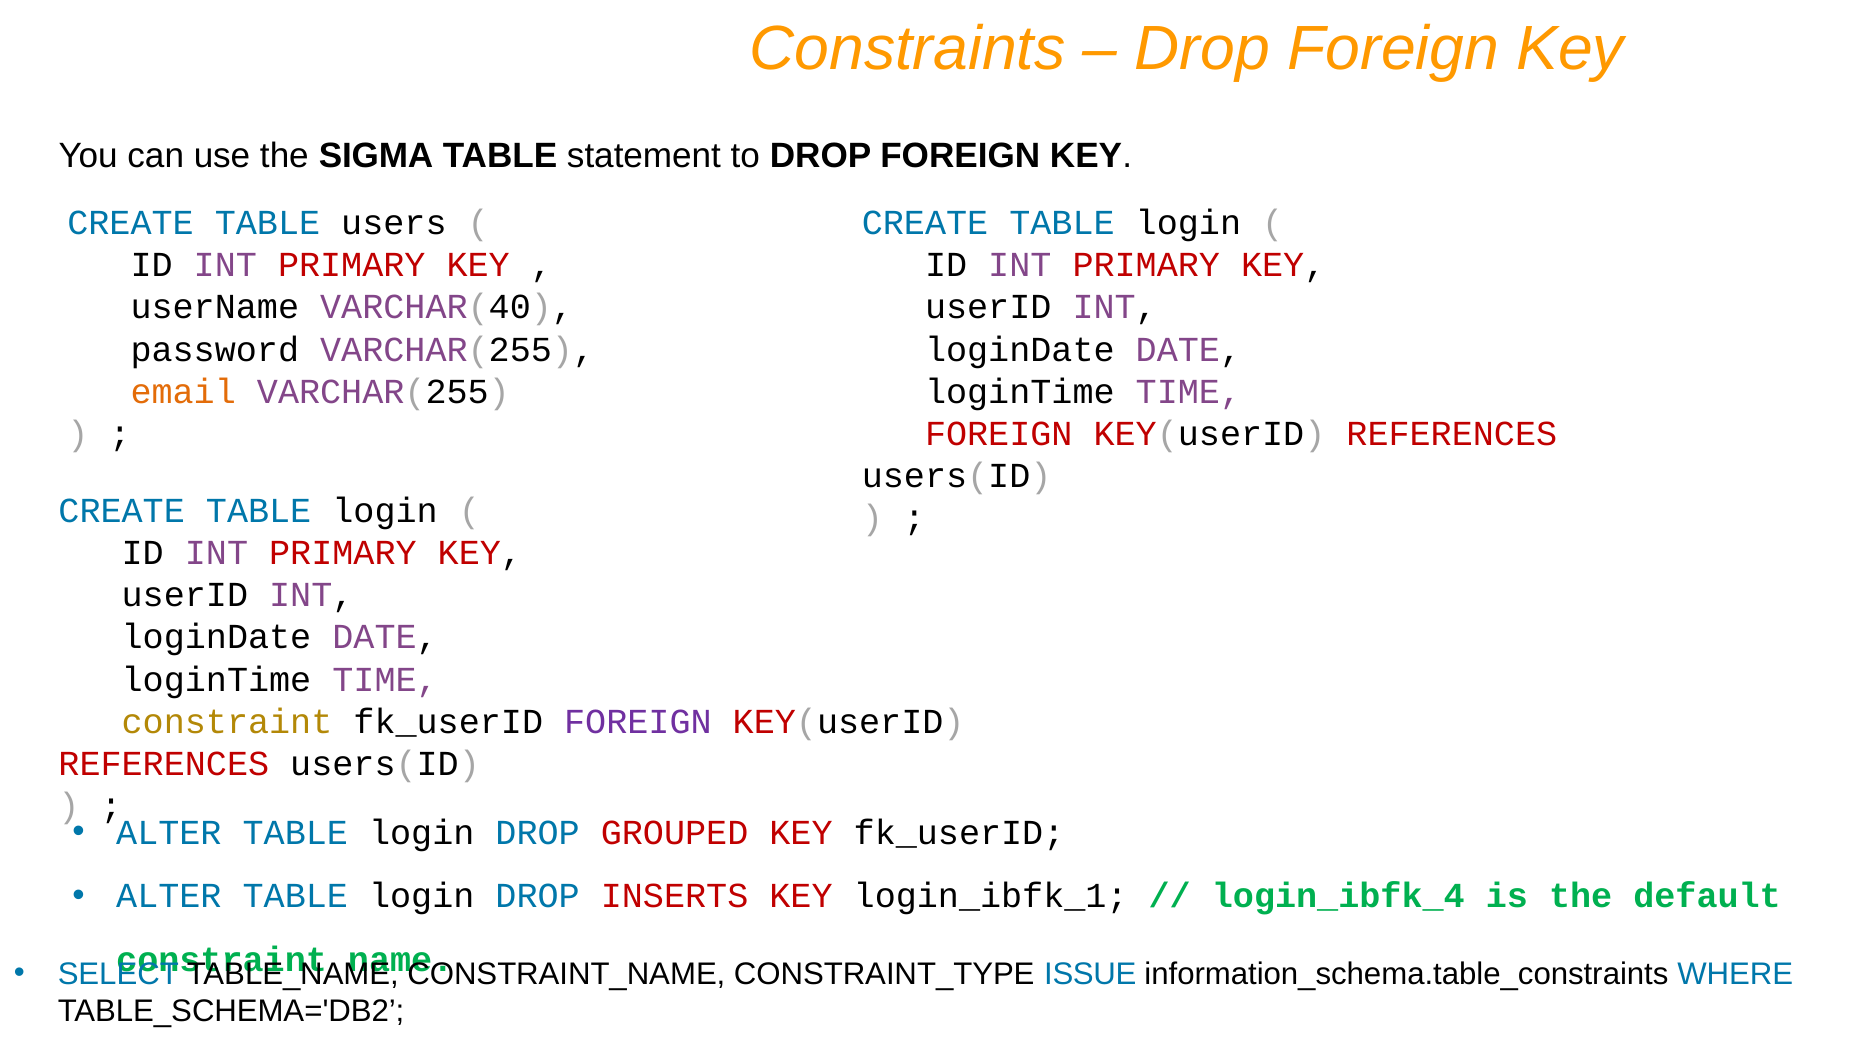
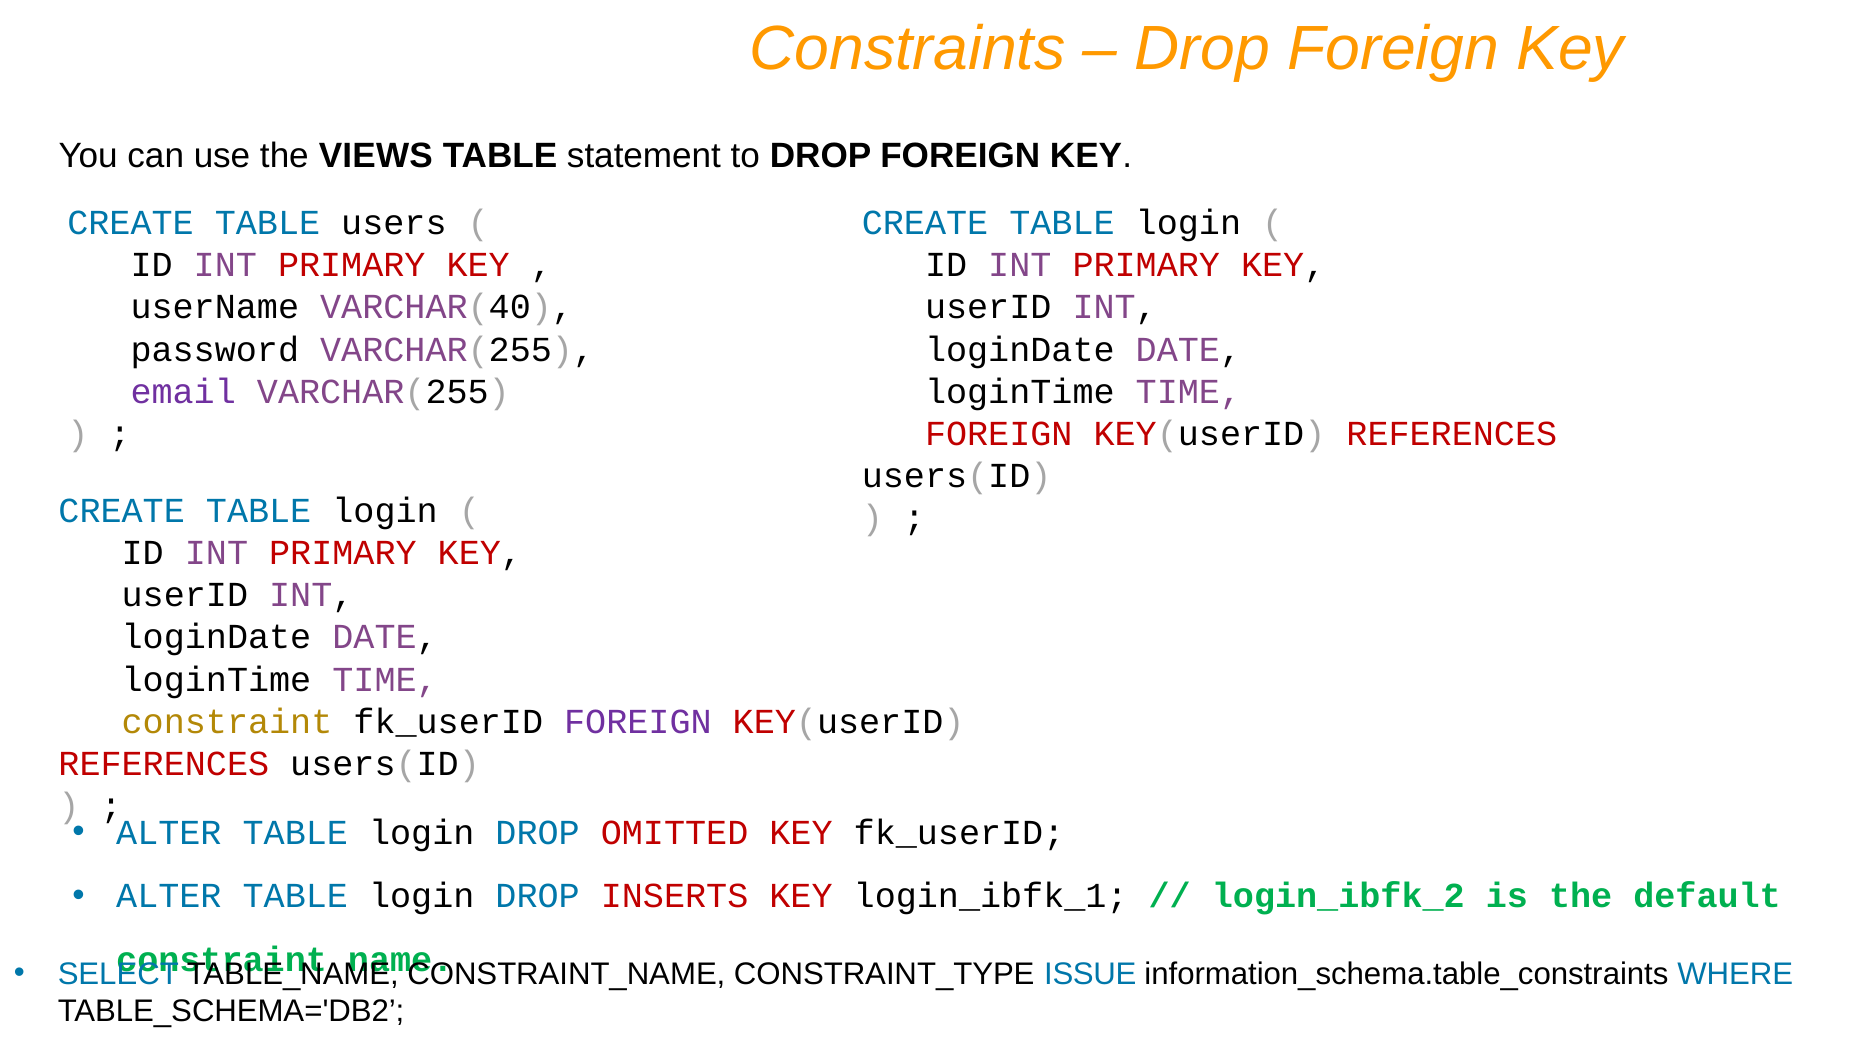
SIGMA: SIGMA -> VIEWS (376, 156)
email colour: orange -> purple (183, 392)
GROUPED: GROUPED -> OMITTED (675, 833)
login_ibfk_4: login_ibfk_4 -> login_ibfk_2 (1338, 896)
